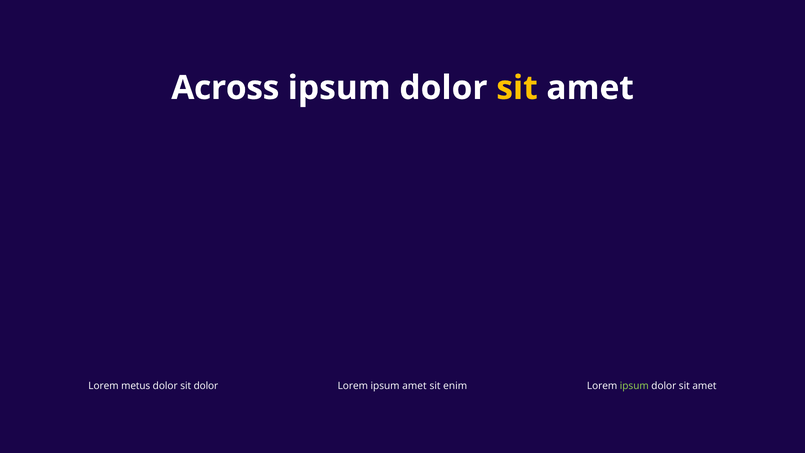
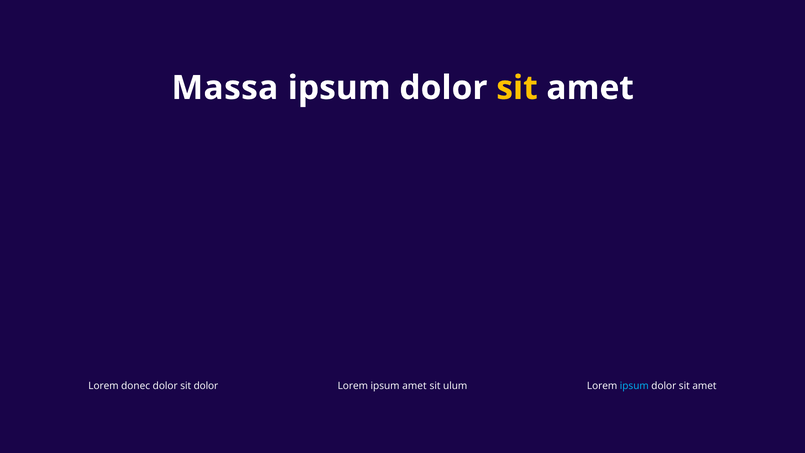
Across: Across -> Massa (225, 88)
metus: metus -> donec (136, 386)
enim: enim -> ulum (455, 386)
ipsum colour: light green -> light blue (634, 386)
